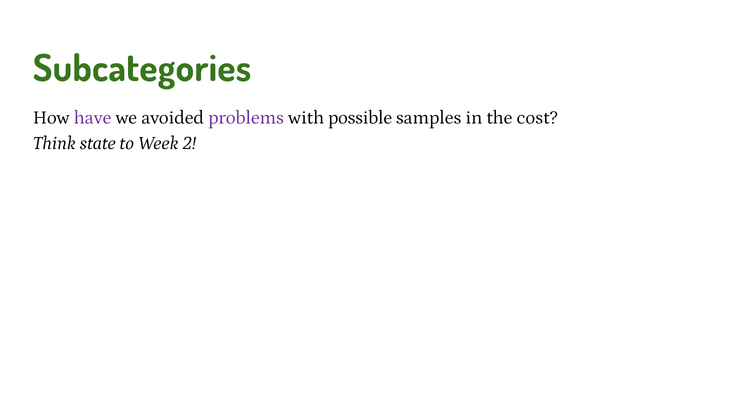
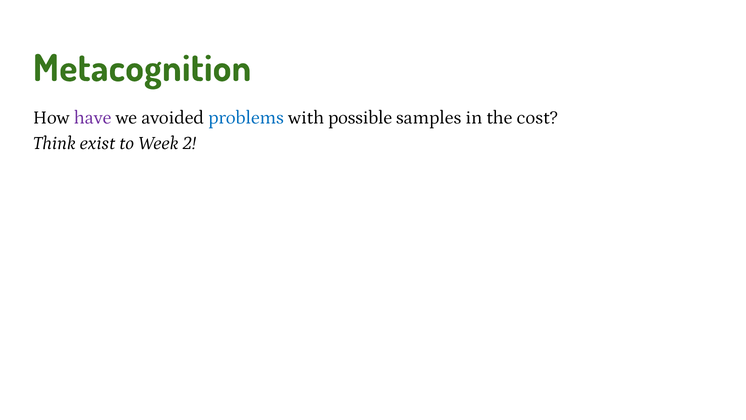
Subcategories: Subcategories -> Metacognition (142, 69)
problems colour: purple -> blue (246, 117)
state: state -> exist (97, 143)
